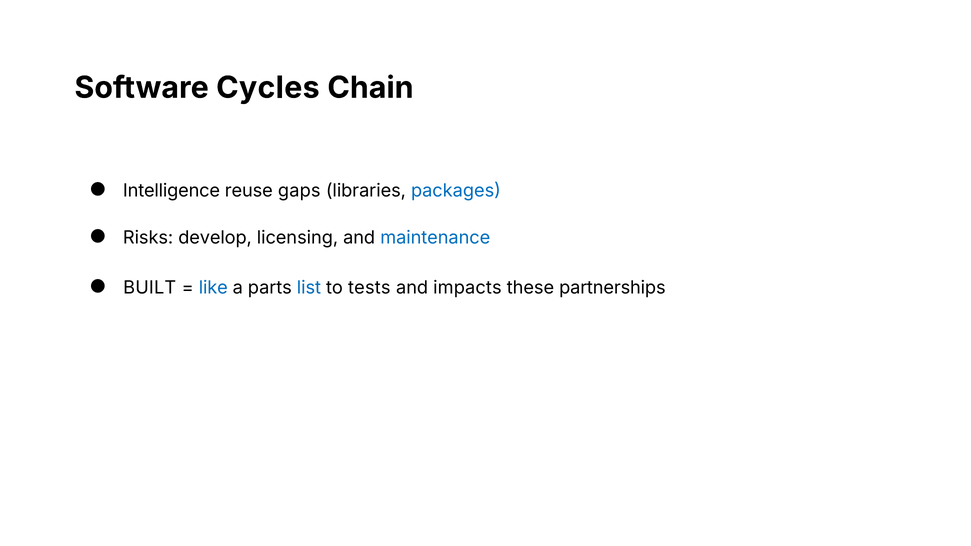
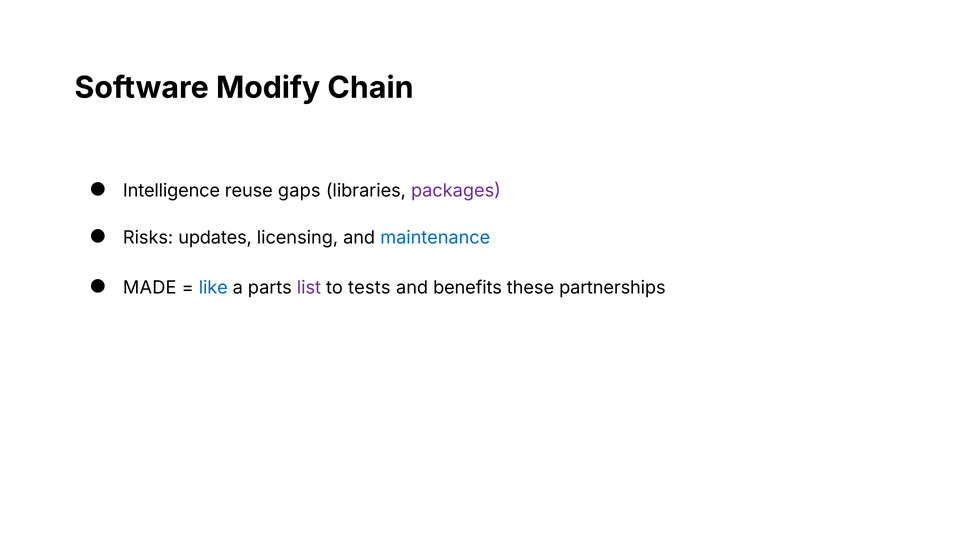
Cycles: Cycles -> Modify (268, 88)
packages colour: blue -> purple (456, 191)
develop: develop -> updates (215, 238)
BUILT: BUILT -> MADE (150, 288)
list colour: blue -> purple (309, 288)
impacts: impacts -> benefits (468, 288)
